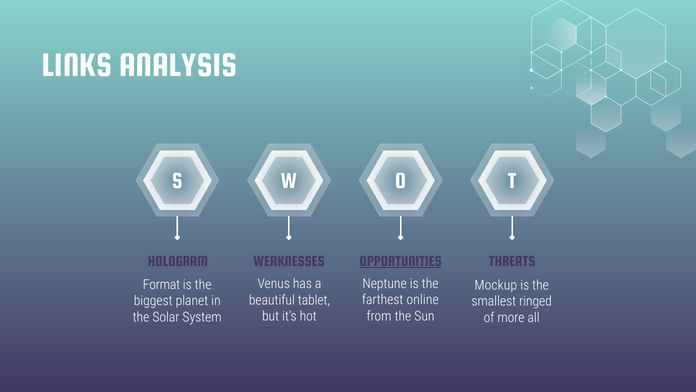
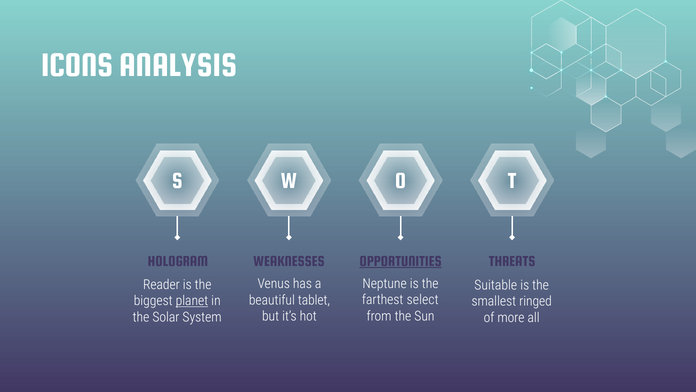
LINKS: LINKS -> ICONS (77, 65)
Format: Format -> Reader (161, 284)
Mockup: Mockup -> Suitable (496, 285)
online: online -> select (423, 300)
planet underline: none -> present (192, 301)
